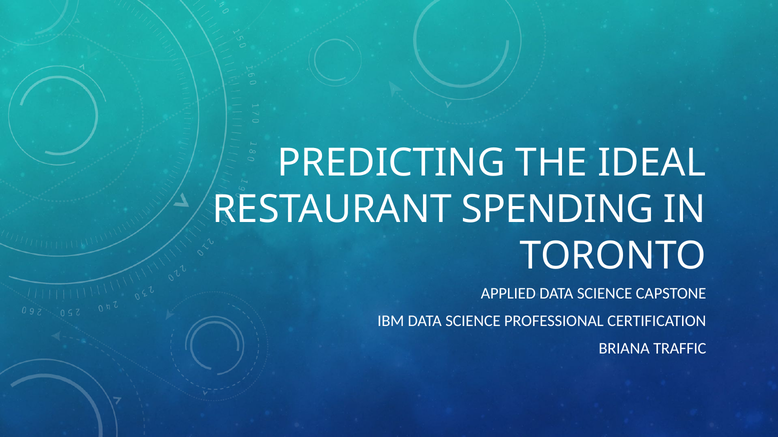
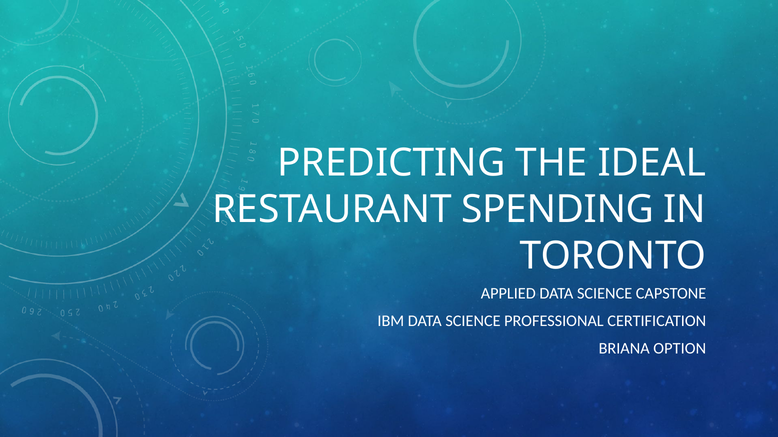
TRAFFIC: TRAFFIC -> OPTION (680, 349)
